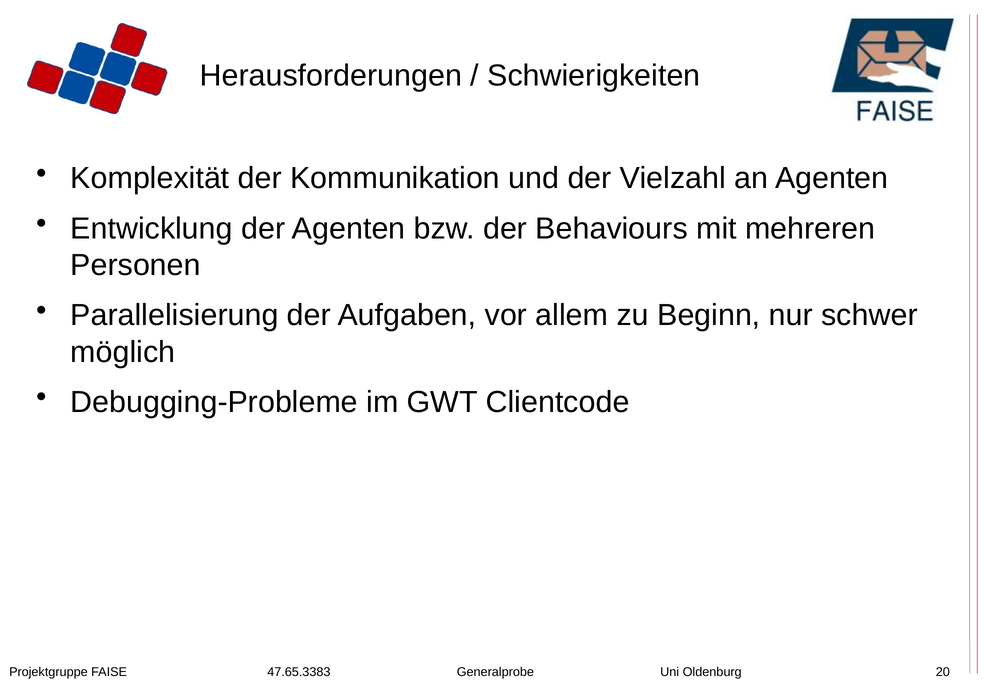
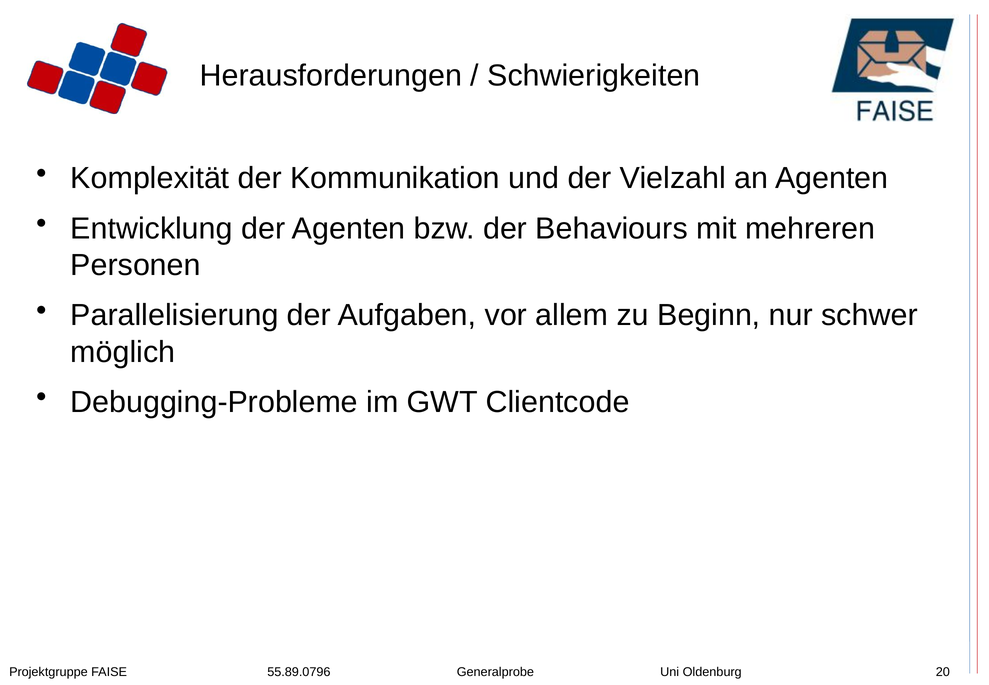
47.65.3383: 47.65.3383 -> 55.89.0796 (299, 672)
